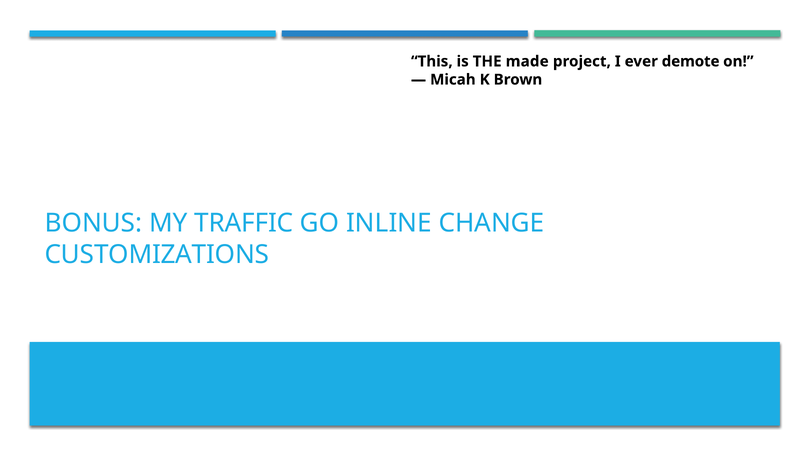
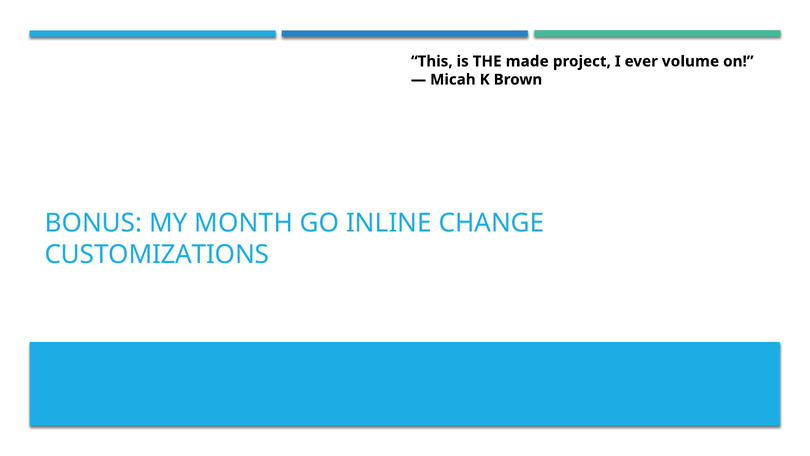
demote: demote -> volume (690, 61)
TRAFFIC: TRAFFIC -> MONTH (244, 223)
